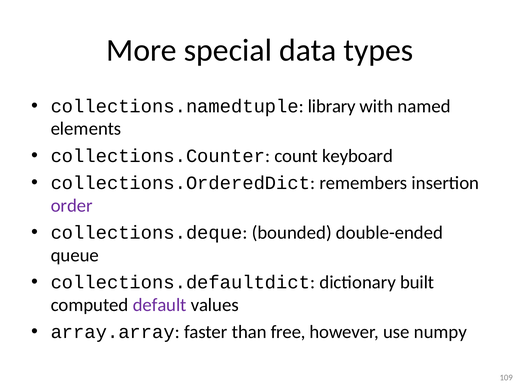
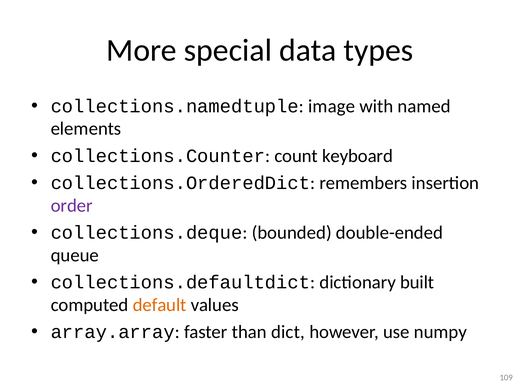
library: library -> image (332, 106)
default colour: purple -> orange (160, 305)
free: free -> dict (288, 332)
